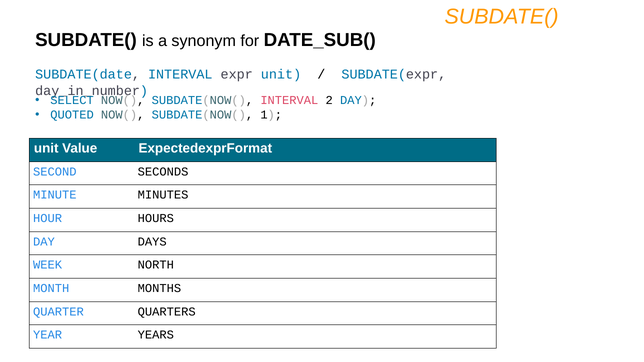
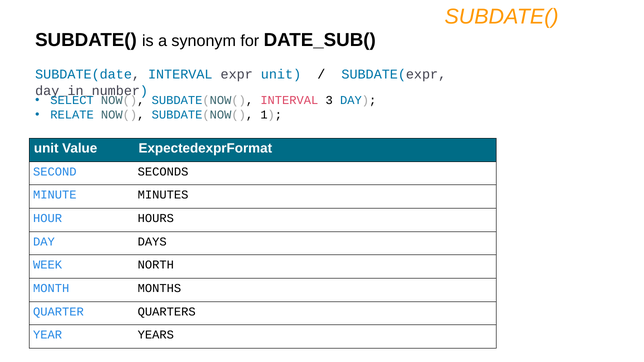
2: 2 -> 3 (329, 100)
QUOTED: QUOTED -> RELATE (72, 115)
